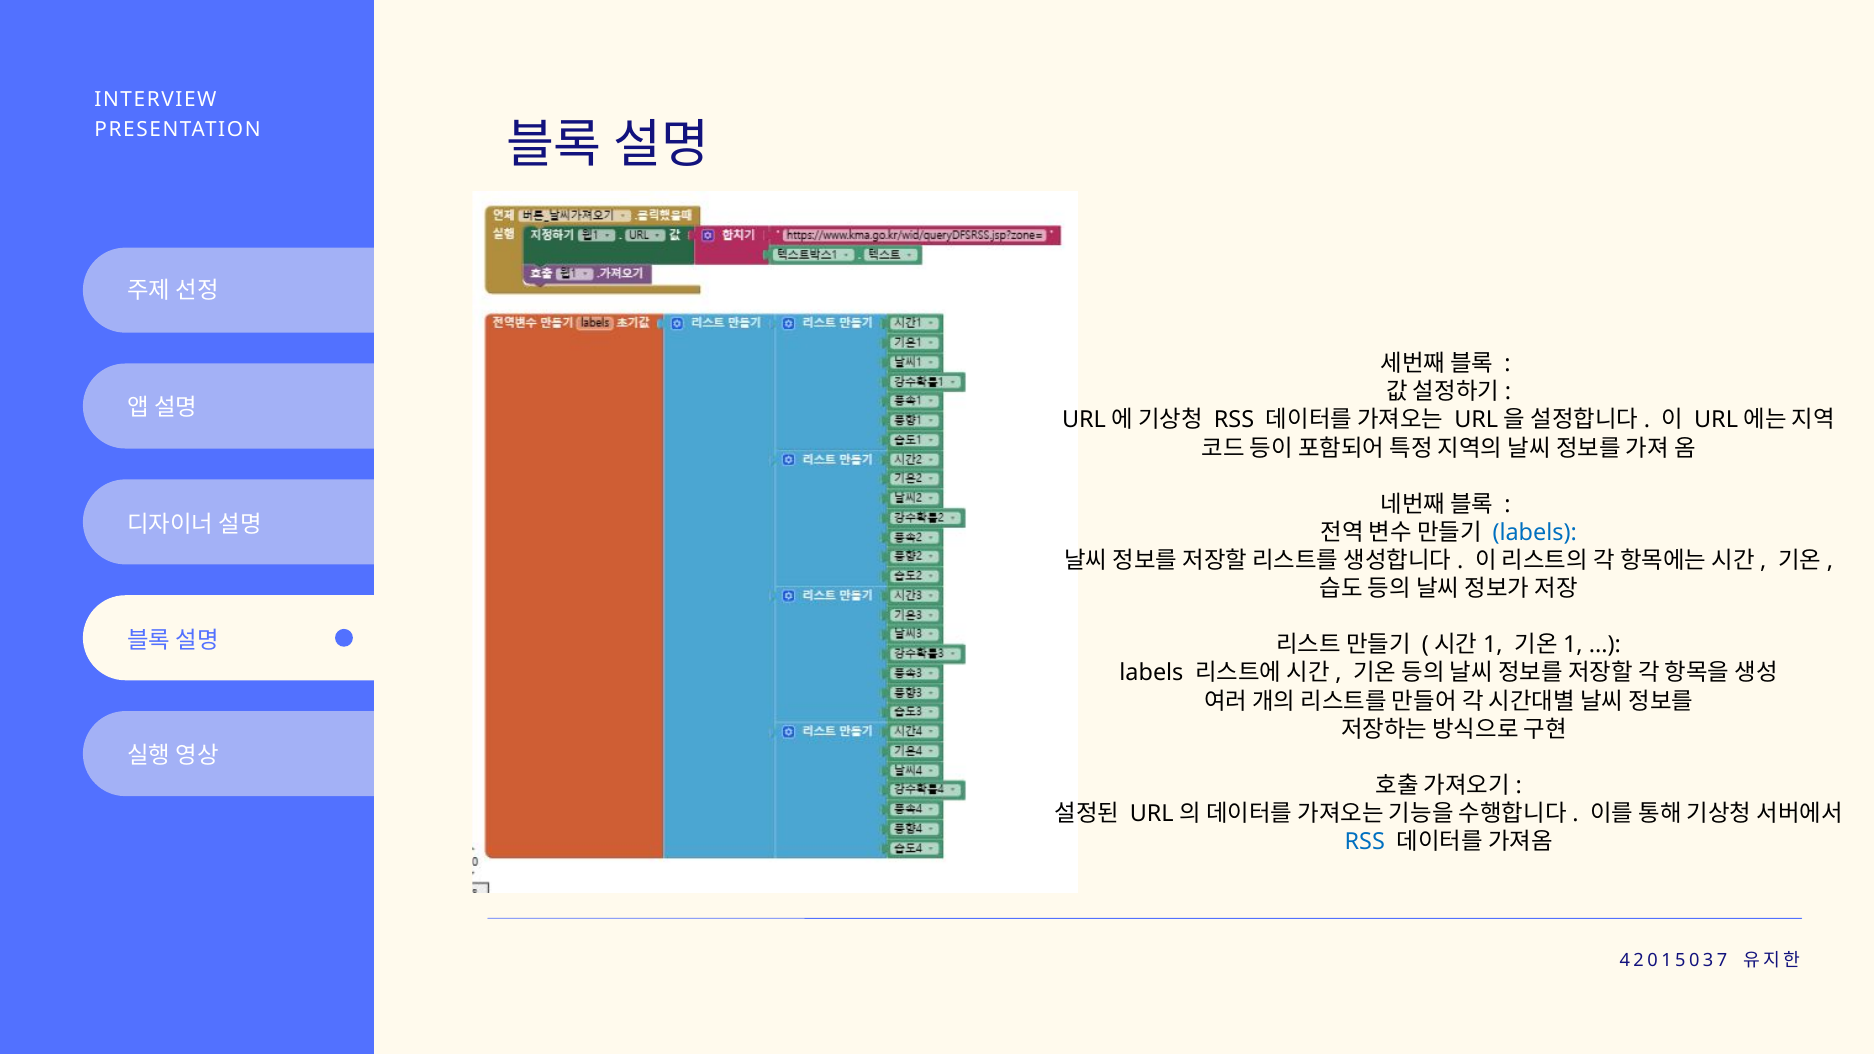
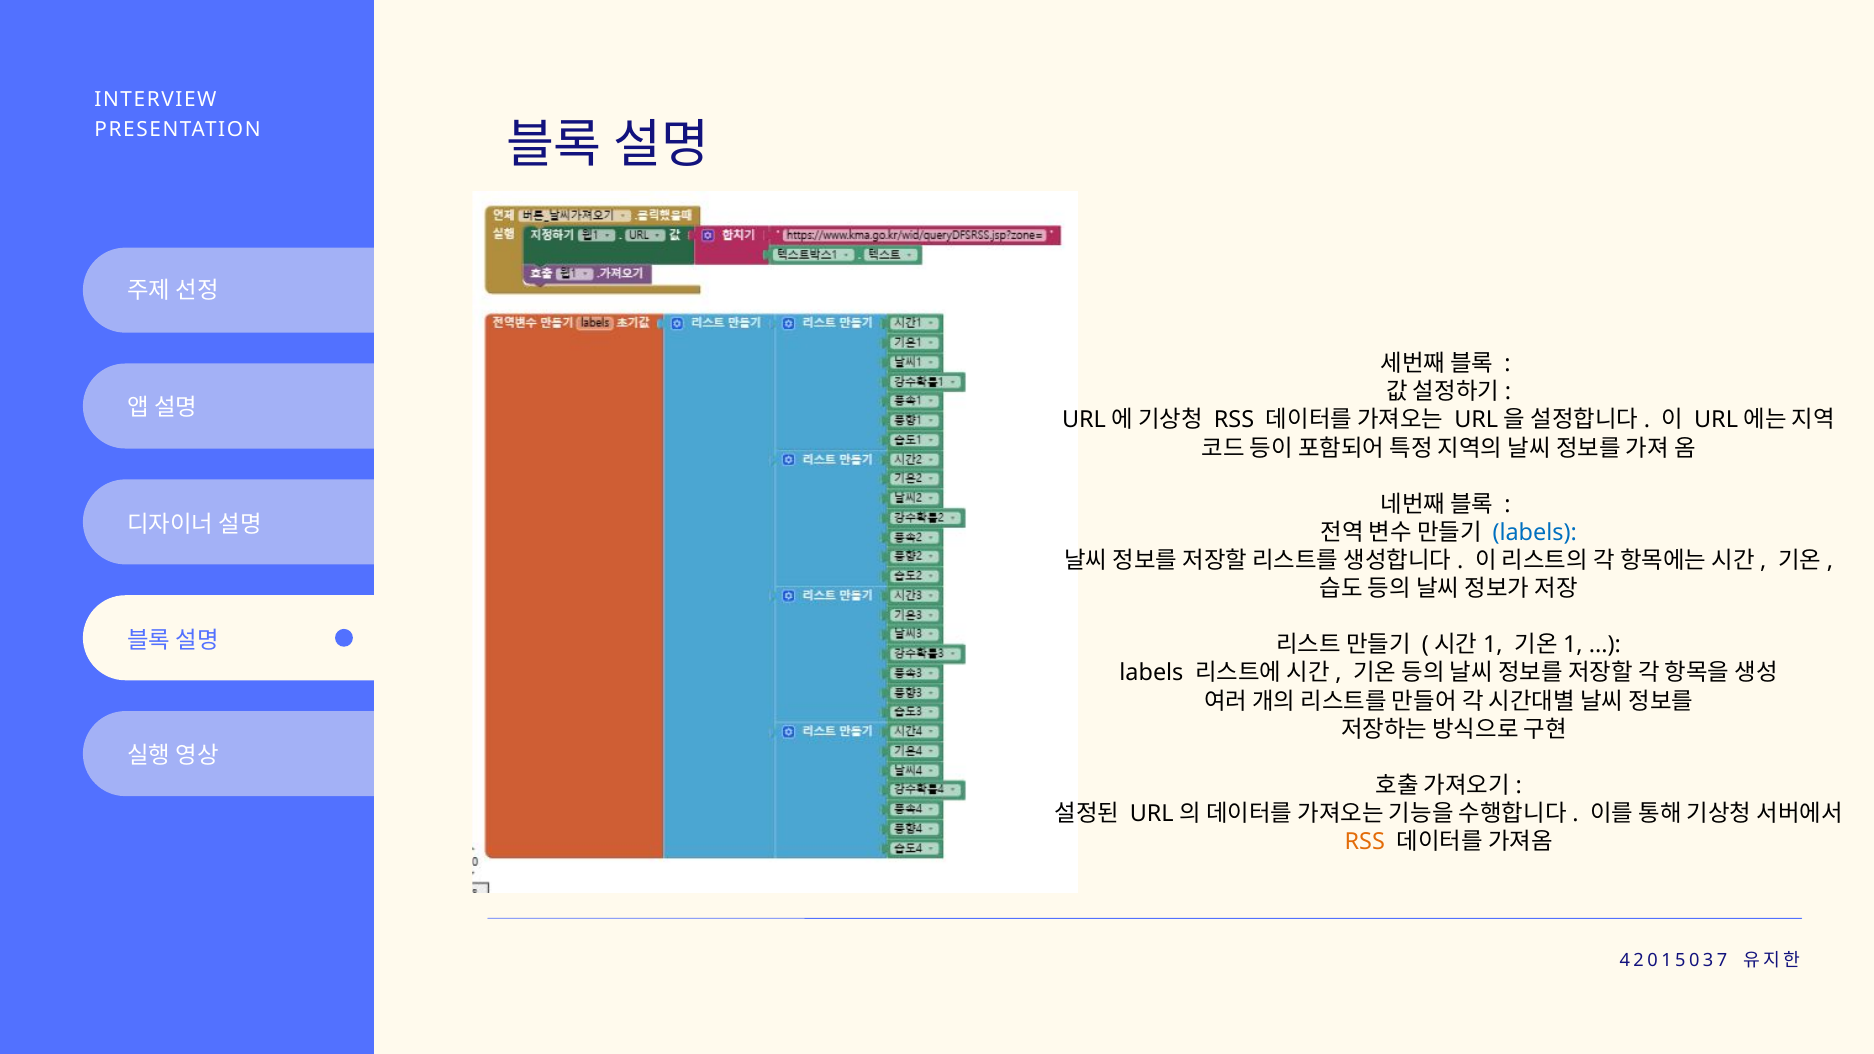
RSS colour: blue -> orange (1365, 842)
